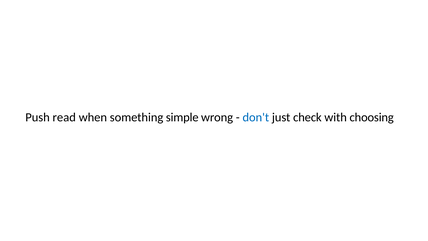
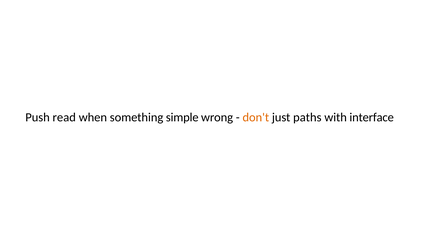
don't colour: blue -> orange (256, 117)
check: check -> paths (307, 117)
choosing: choosing -> interface (372, 117)
